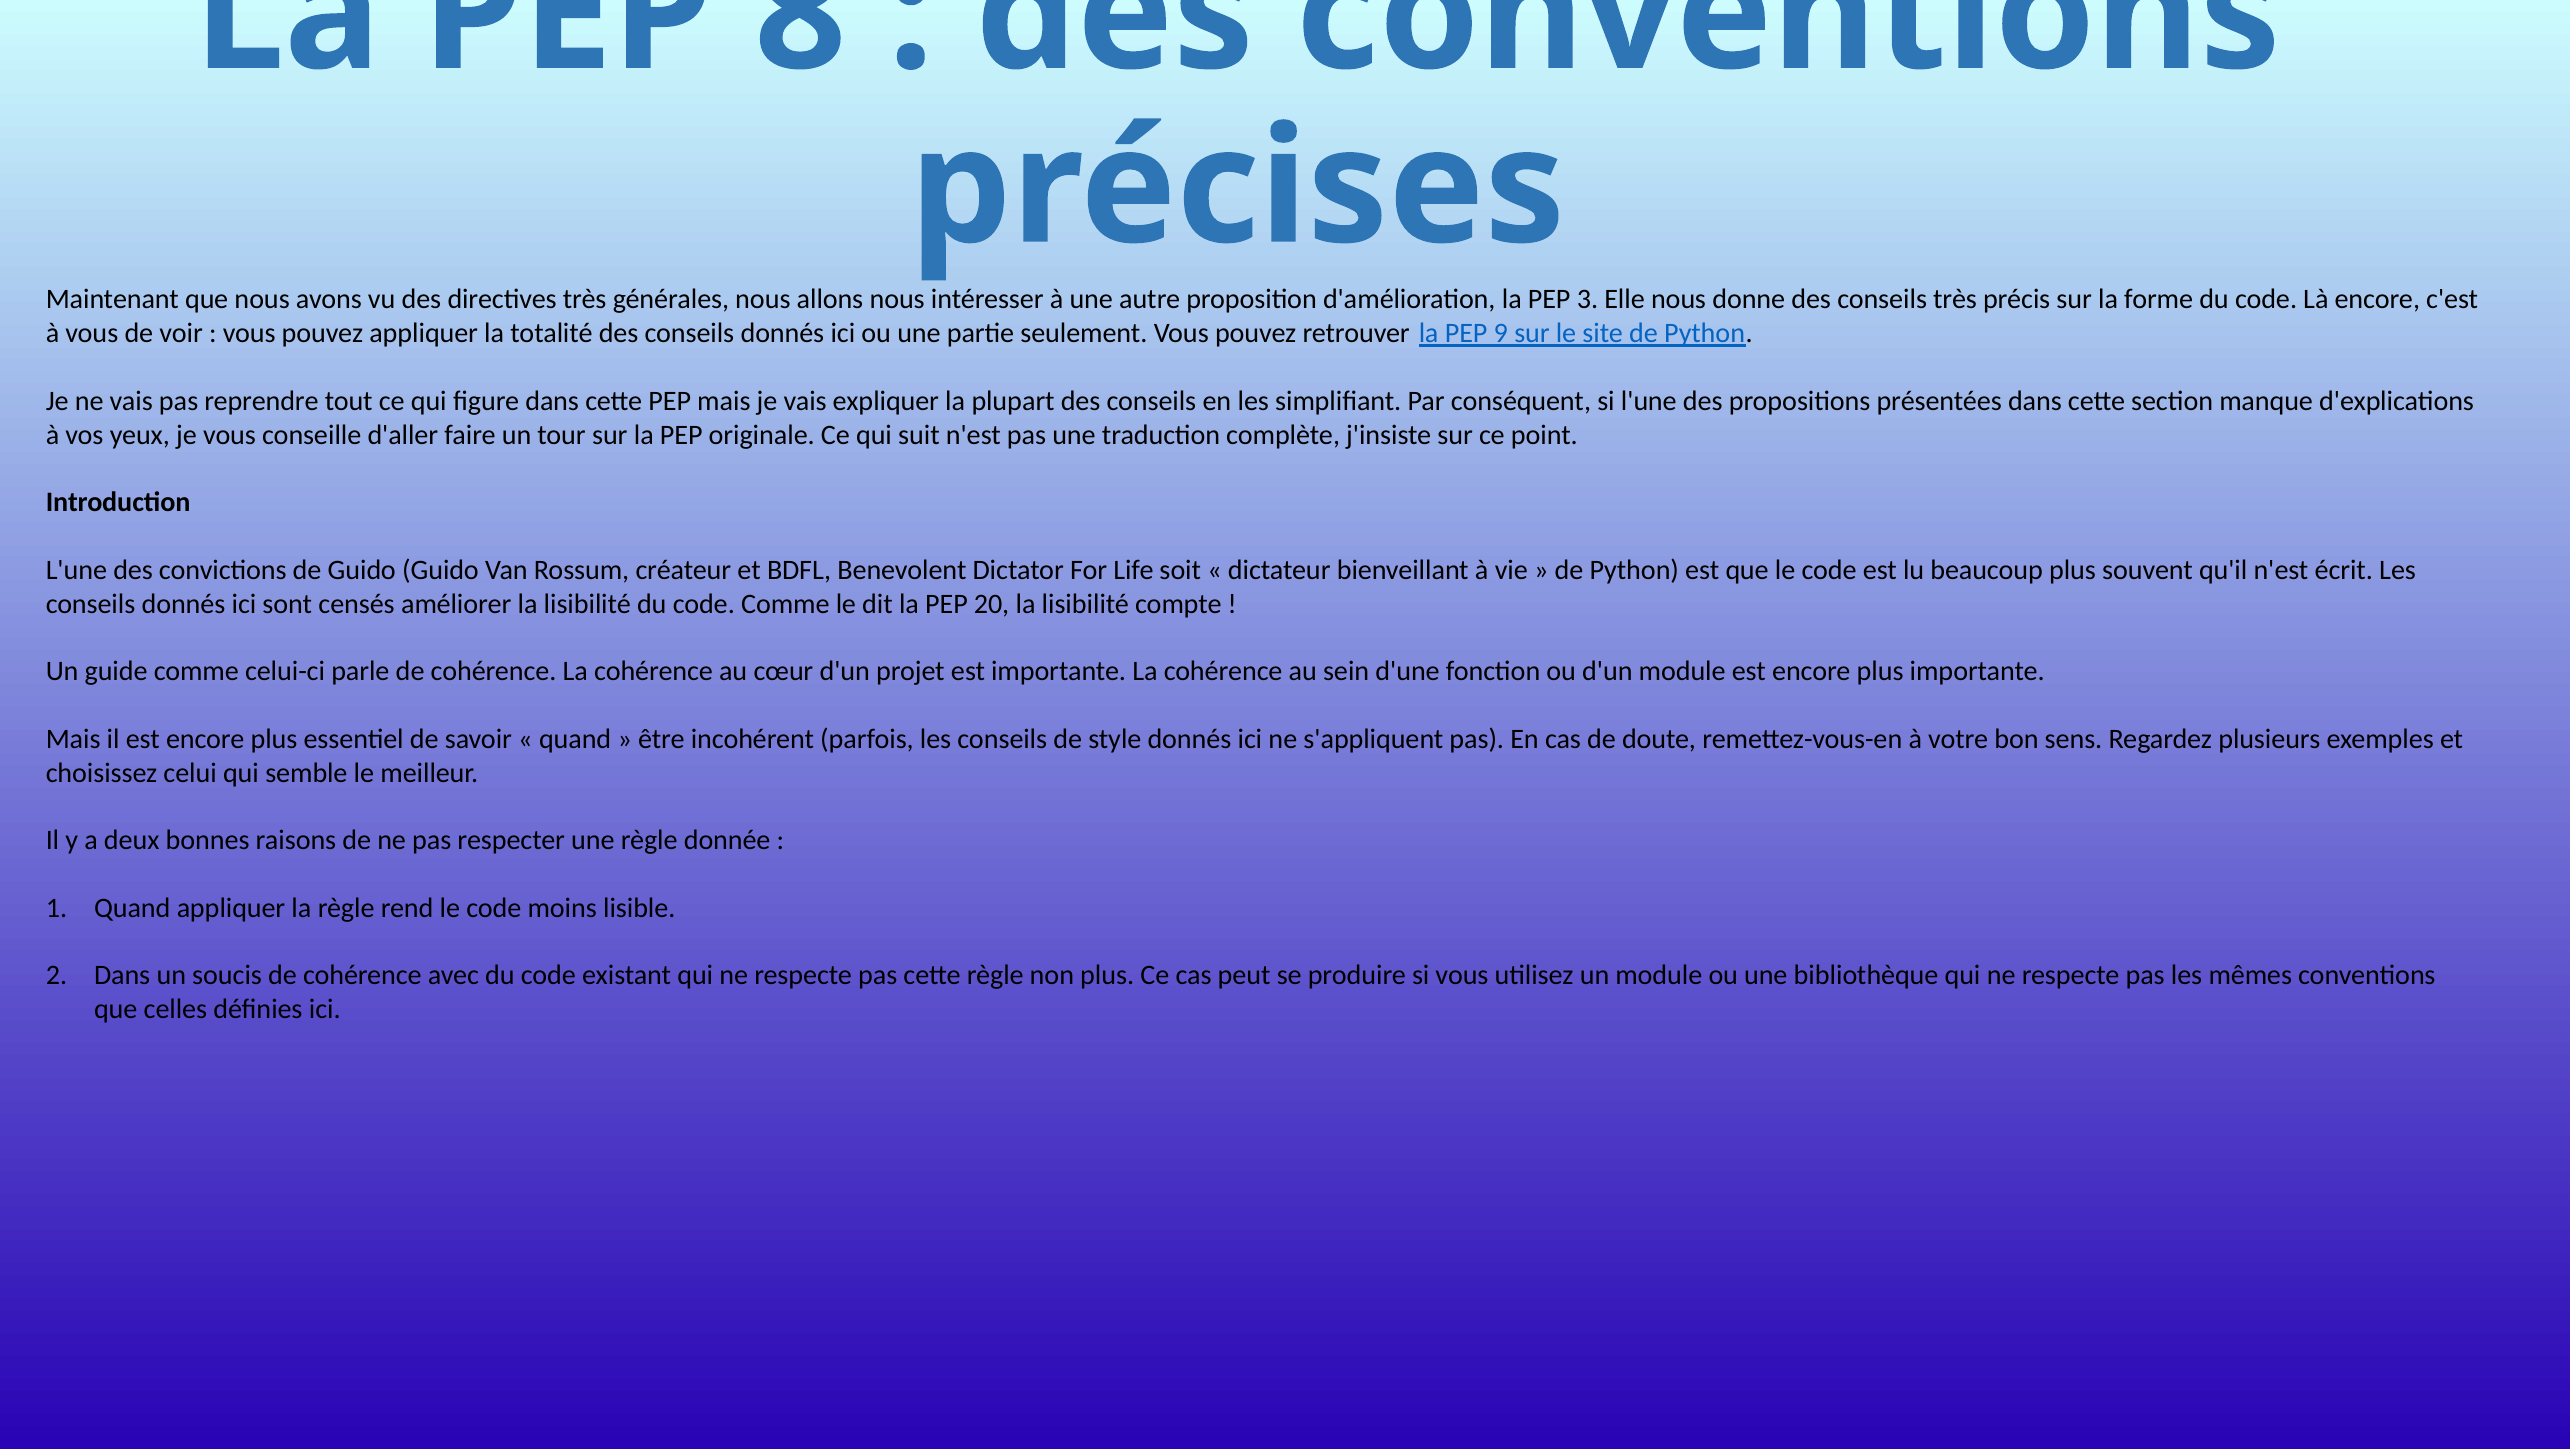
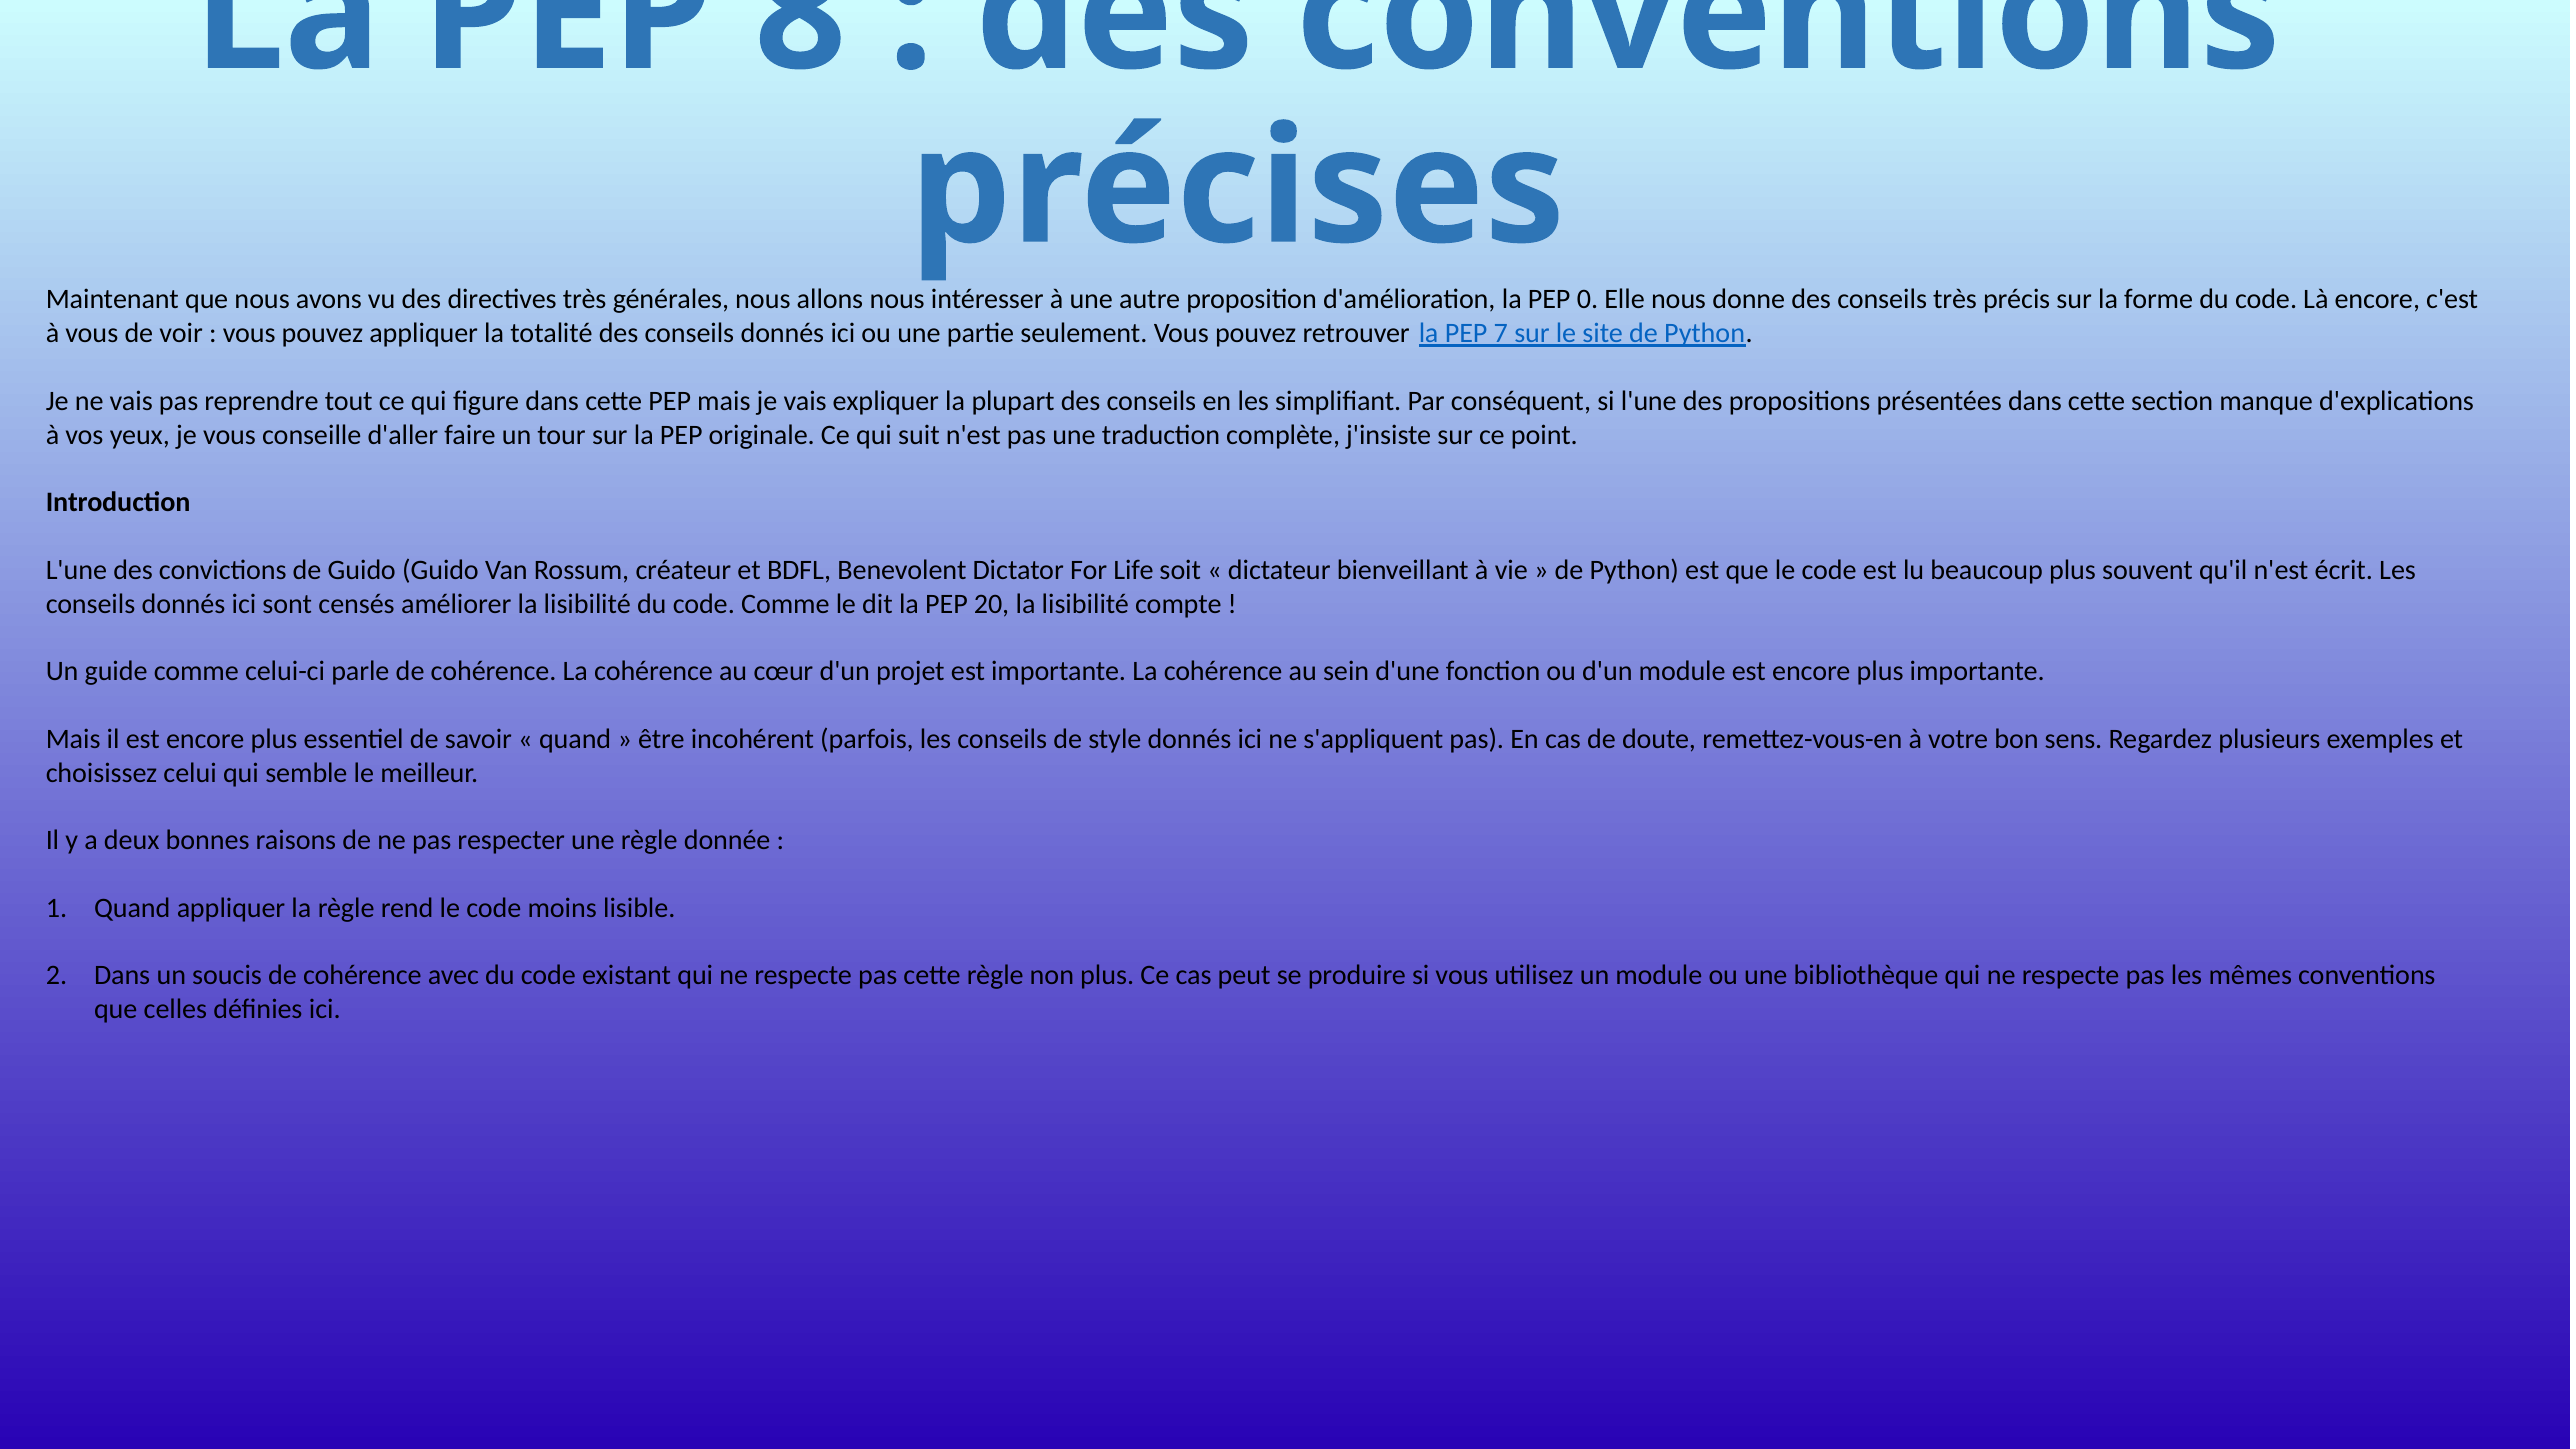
3: 3 -> 0 (1587, 300)
9: 9 -> 7 (1501, 333)
